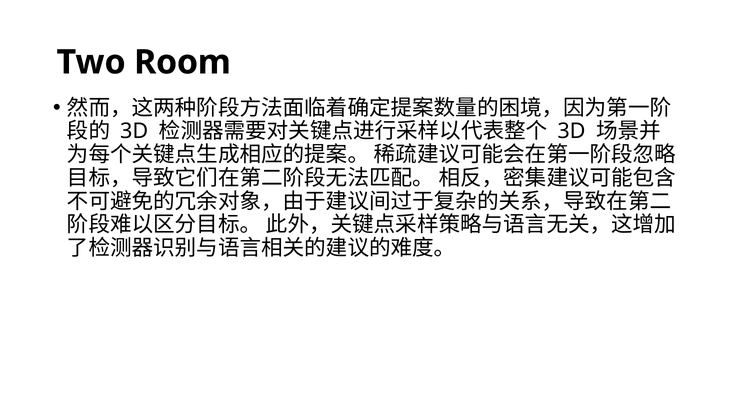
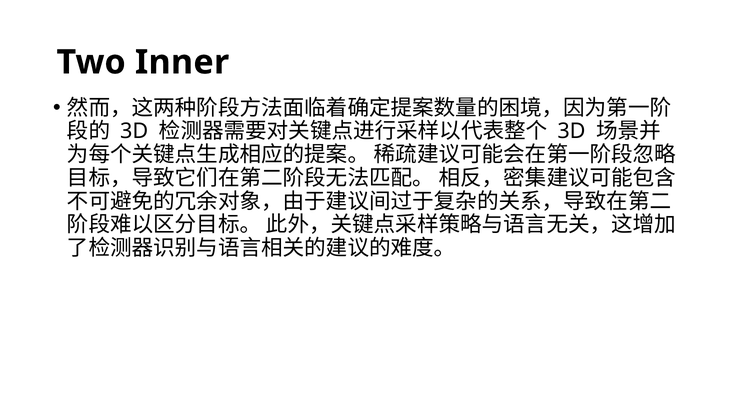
Room: Room -> Inner (182, 62)
